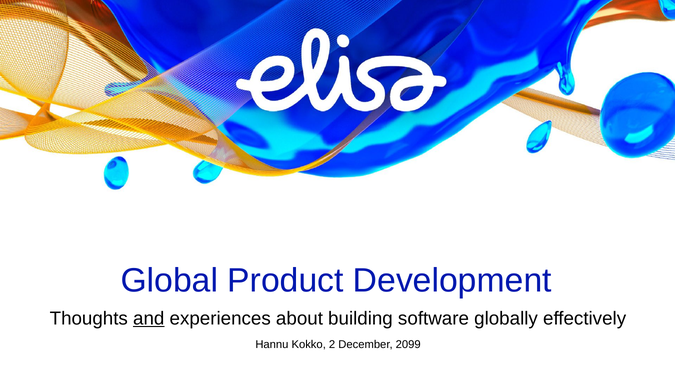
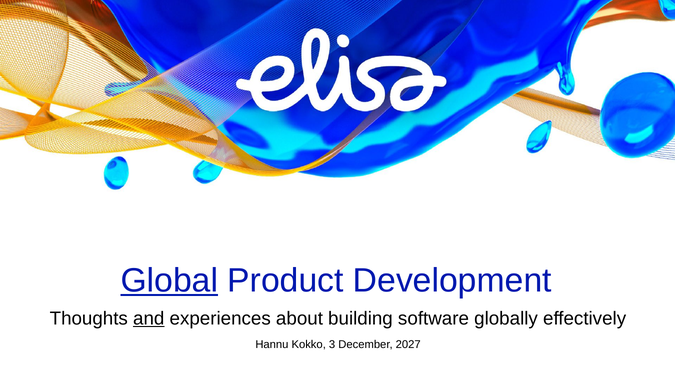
Global underline: none -> present (169, 280)
2: 2 -> 3 (332, 344)
2099: 2099 -> 2027 (408, 344)
